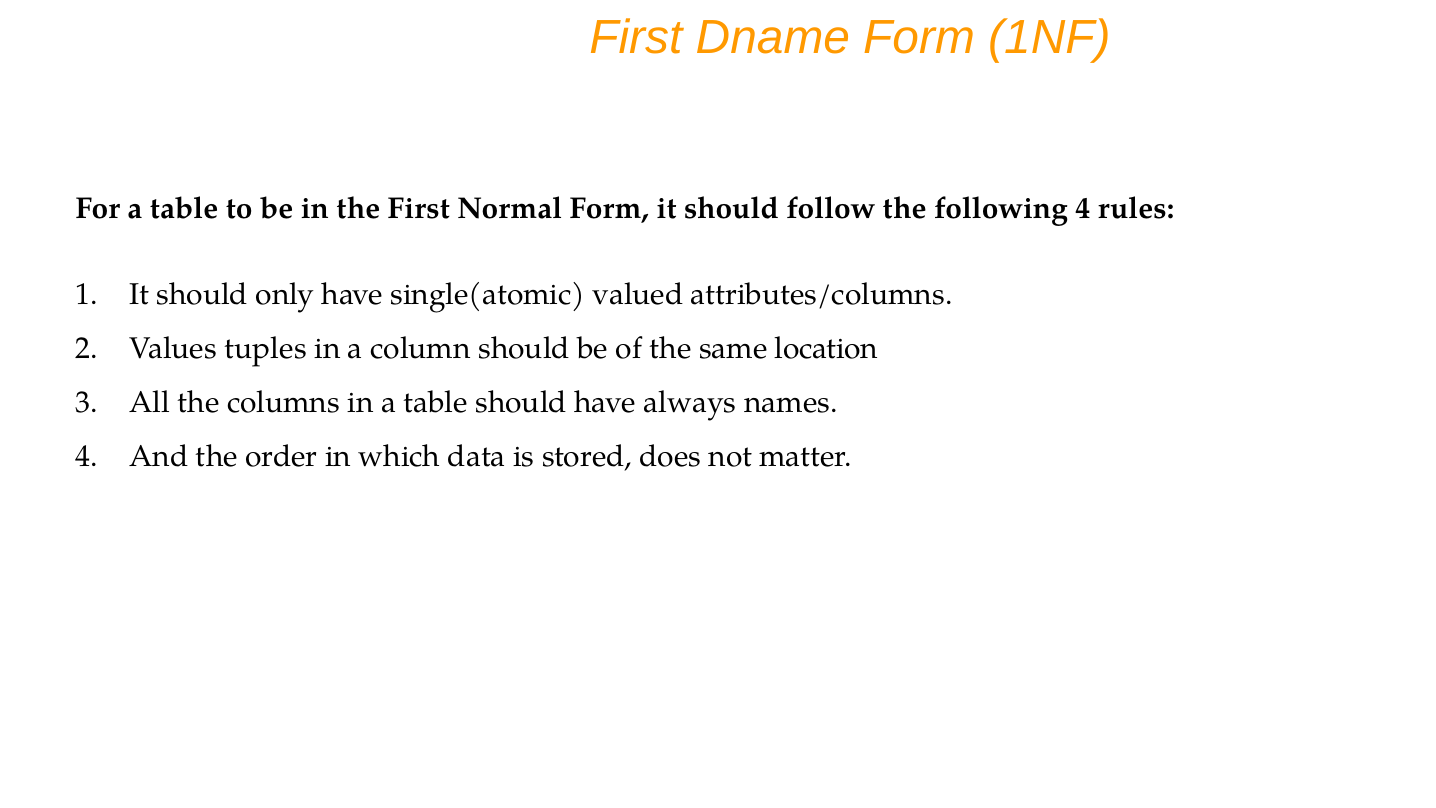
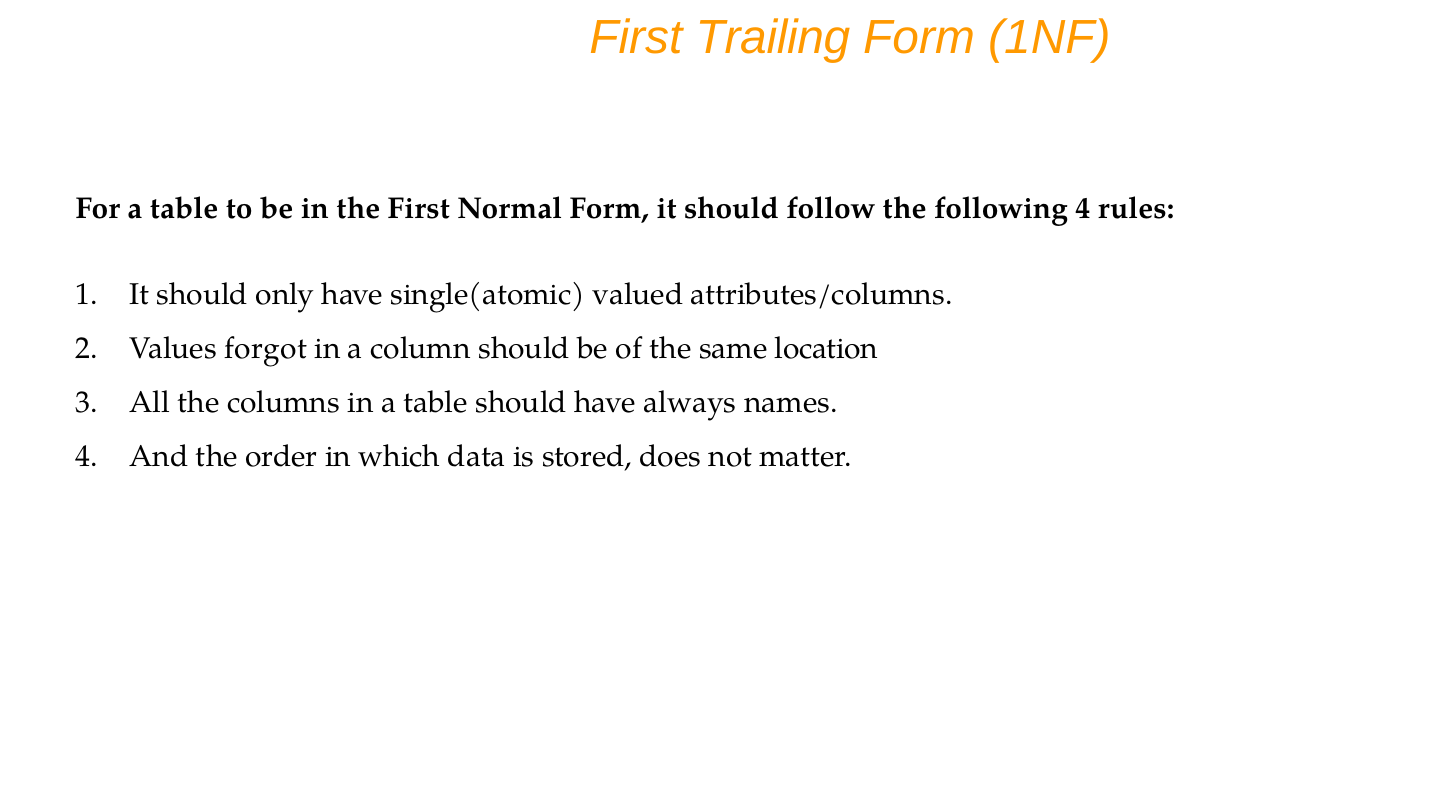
Dname: Dname -> Trailing (773, 37)
tuples: tuples -> forgot (266, 349)
